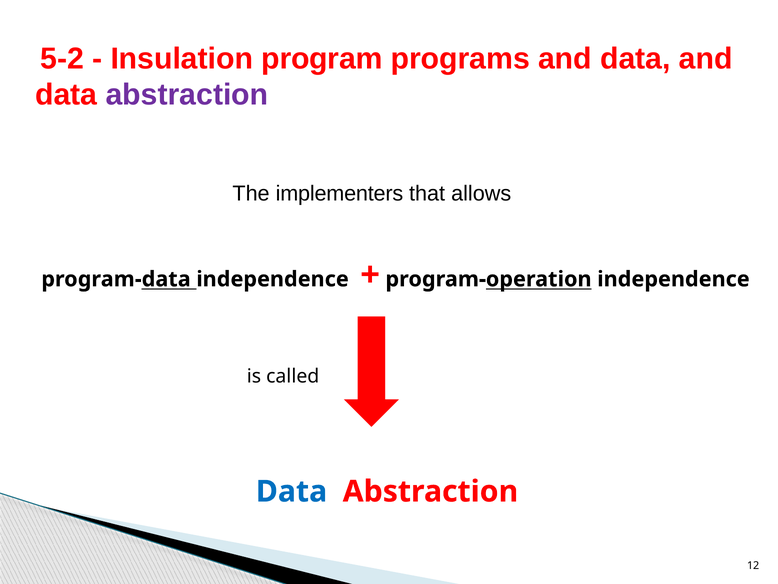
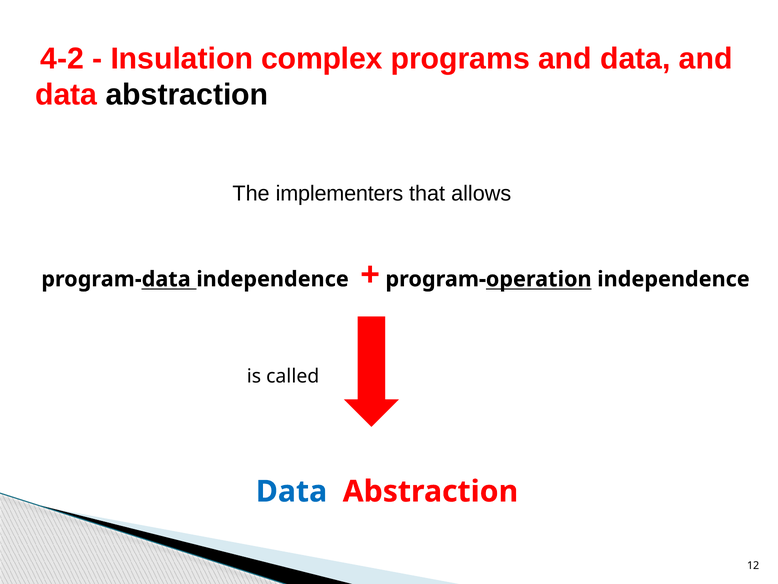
5-2: 5-2 -> 4-2 (62, 59)
program: program -> complex (322, 59)
abstraction colour: purple -> black (187, 95)
